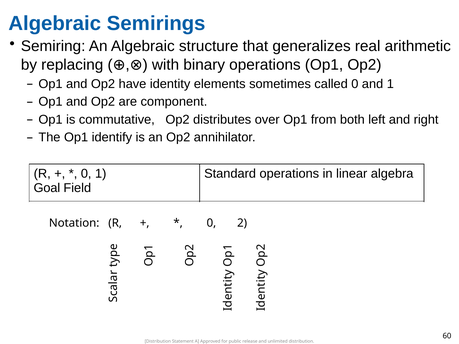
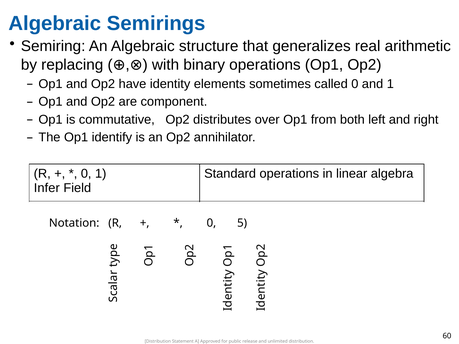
Goal: Goal -> Infer (47, 188)
0 2: 2 -> 5 (242, 223)
